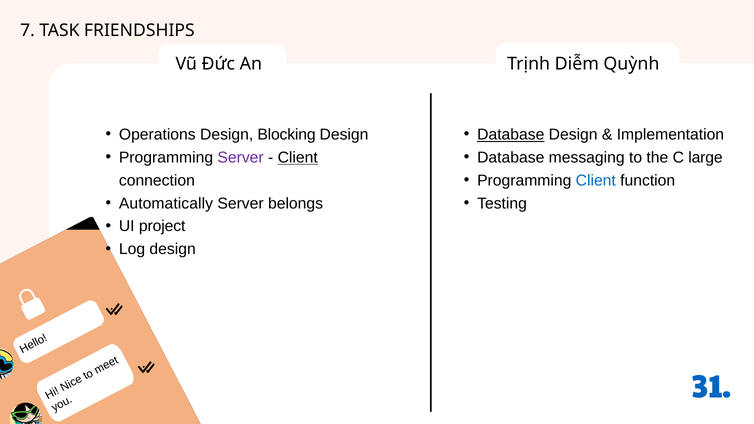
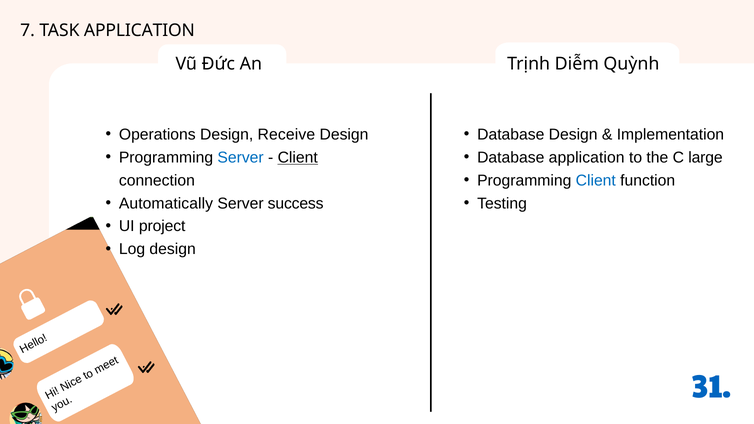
TASK FRIENDSHIPS: FRIENDSHIPS -> APPLICATION (139, 30)
Blocking: Blocking -> Receive (286, 135)
Database underline: present -> none (511, 135)
Server colour: purple -> blue (241, 158)
Database messaging: messaging -> application (587, 158)
belongs: belongs -> success (296, 203)
